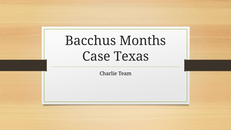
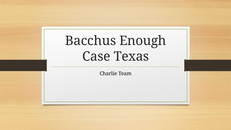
Months: Months -> Enough (143, 41)
